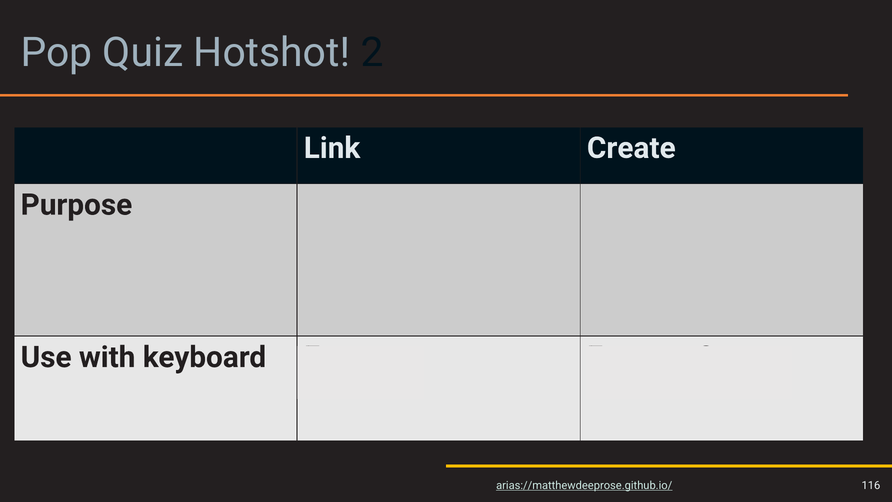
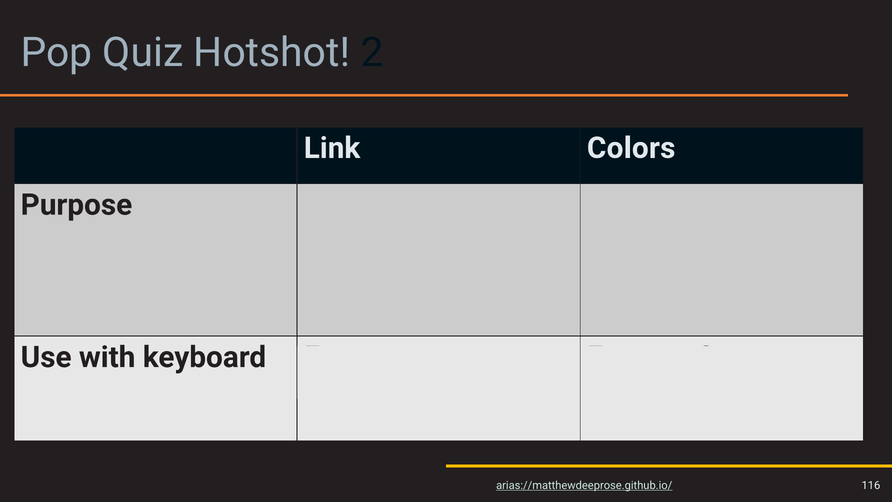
Create: Create -> Colors (631, 148)
